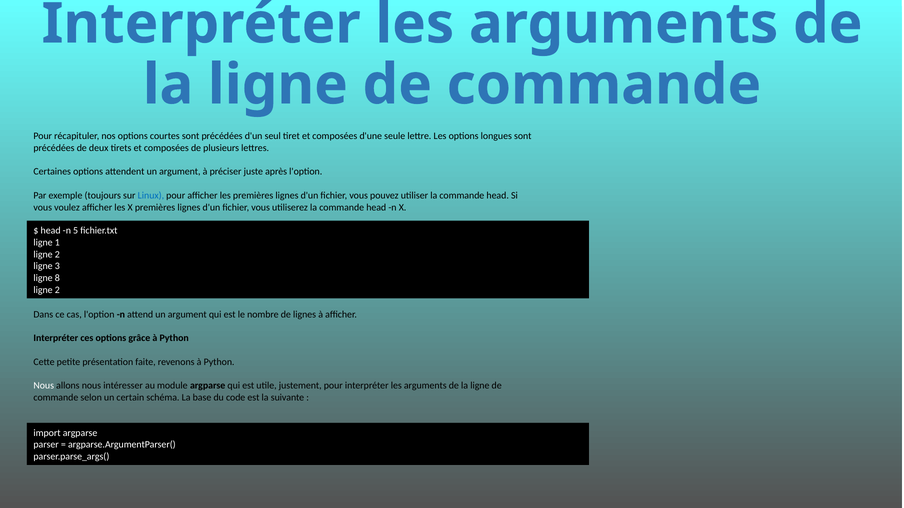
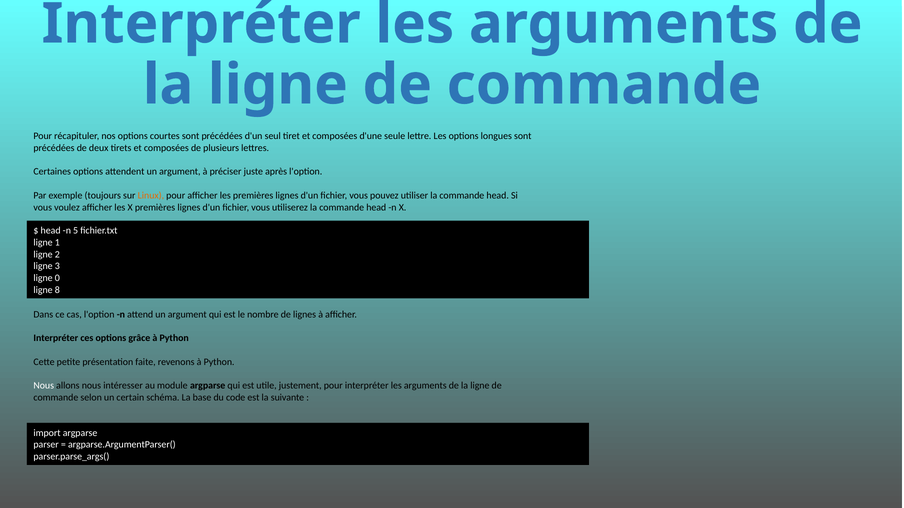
Linux colour: blue -> orange (151, 196)
8: 8 -> 0 (57, 278)
2: 2 -> 8 (57, 290)
